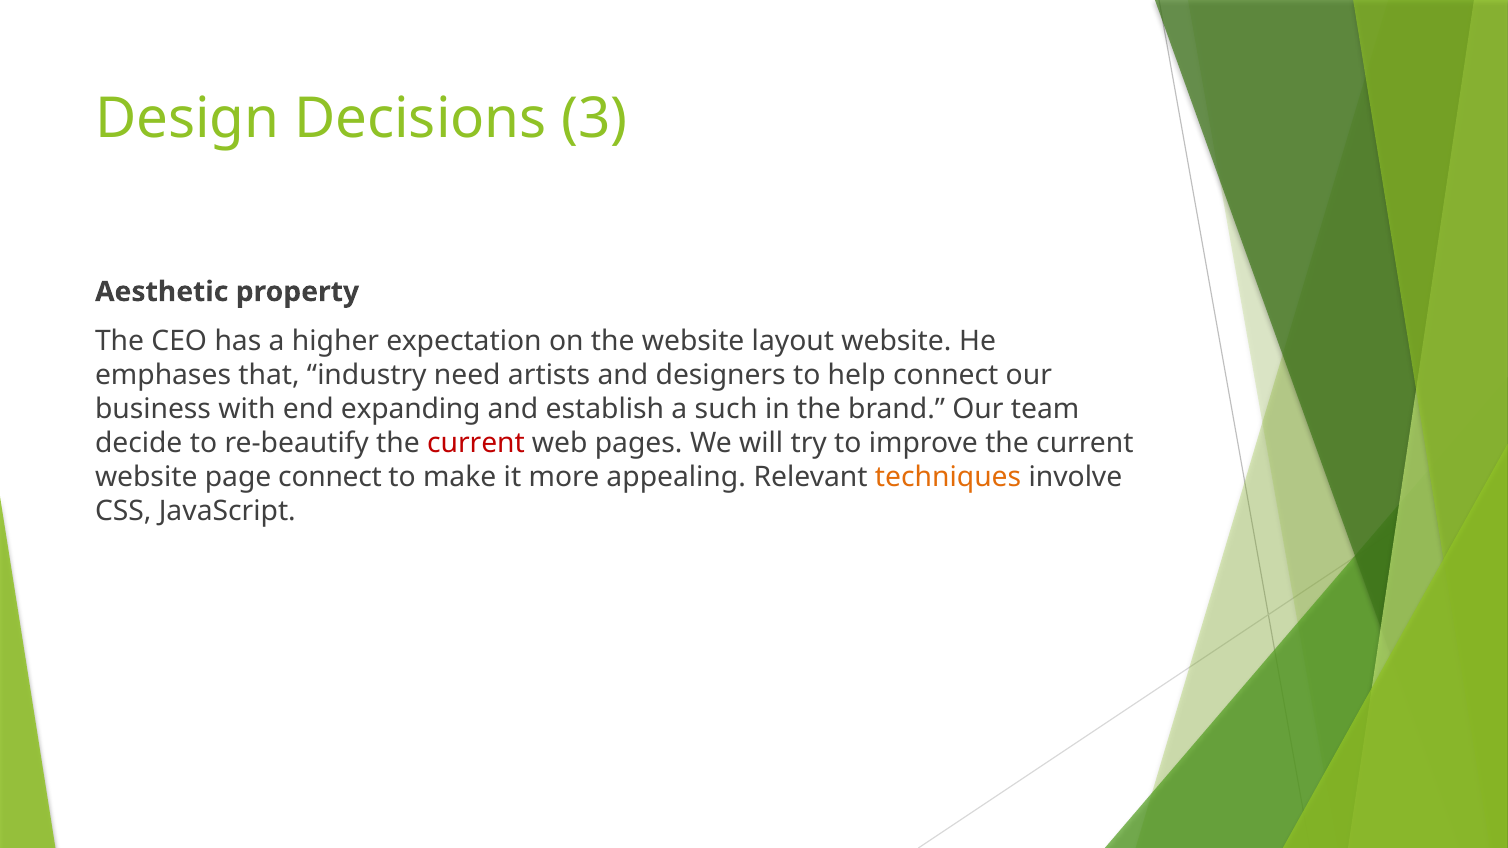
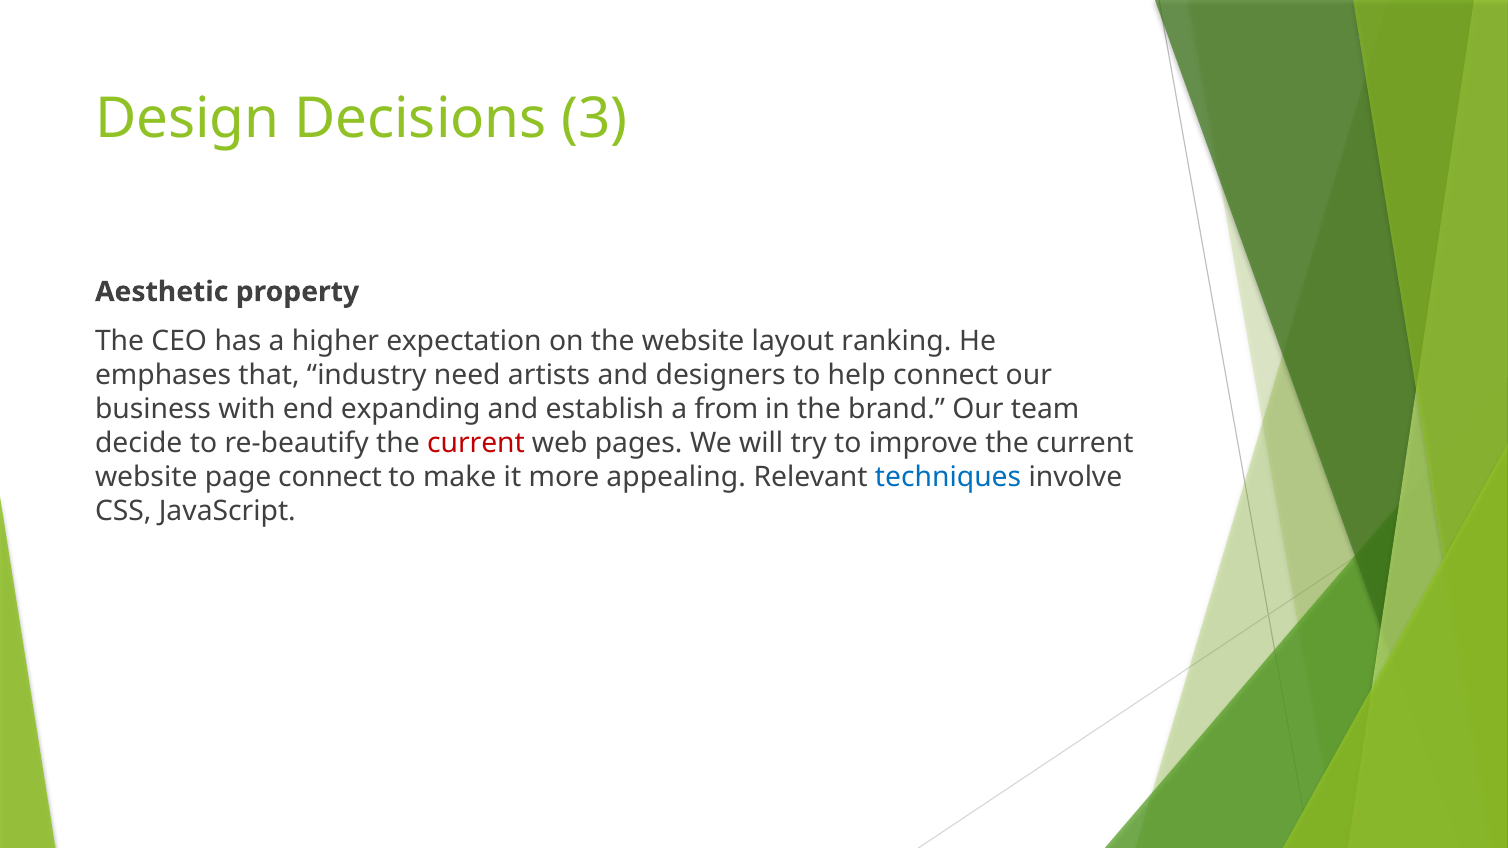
layout website: website -> ranking (896, 341)
such: such -> from (726, 409)
techniques colour: orange -> blue (948, 477)
